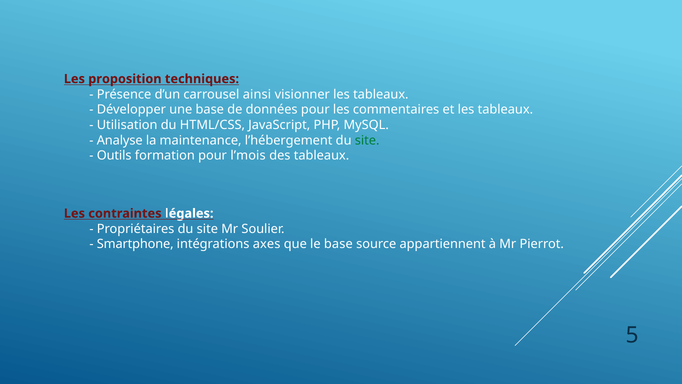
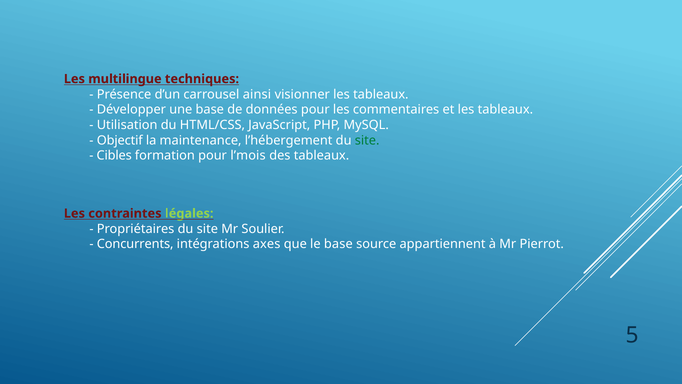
proposition: proposition -> multilingue (125, 79)
Analyse: Analyse -> Objectif (120, 140)
Outils: Outils -> Cibles (114, 156)
légales colour: white -> light green (189, 213)
Smartphone: Smartphone -> Concurrents (135, 244)
